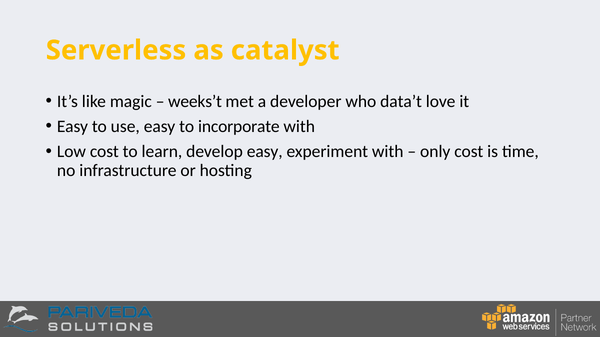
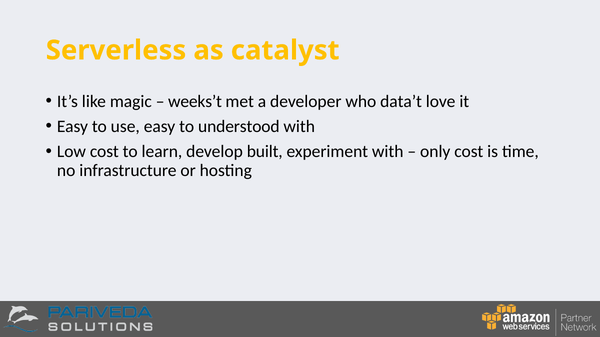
incorporate: incorporate -> understood (239, 127)
develop easy: easy -> built (265, 152)
